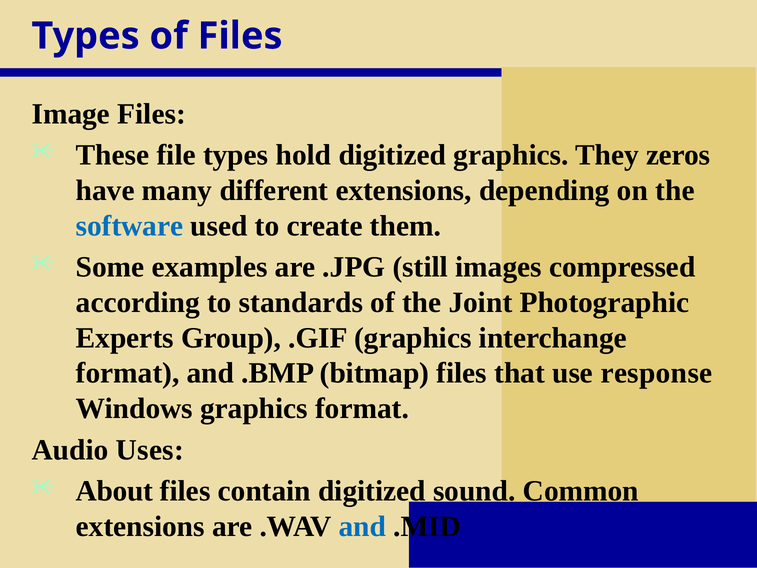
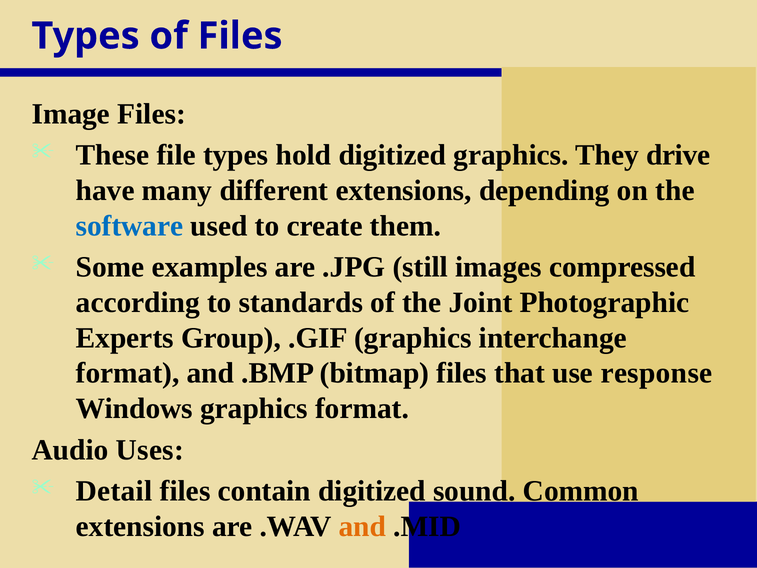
zeros: zeros -> drive (678, 155)
About: About -> Detail (114, 491)
and colour: blue -> orange (362, 526)
